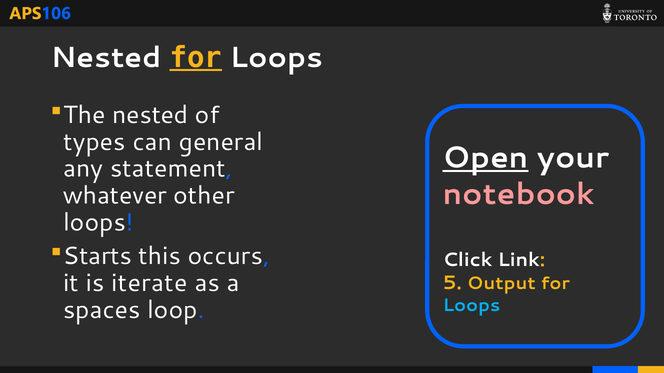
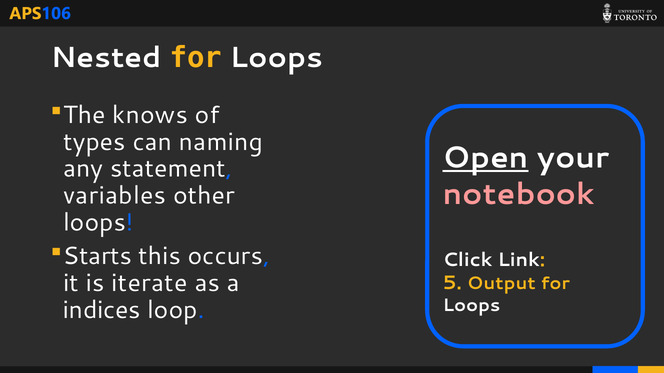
for underline: present -> none (196, 58)
The nested: nested -> knows (150, 115)
general: general -> naming (221, 142)
whatever: whatever -> variables (115, 196)
Loops colour: light blue -> white (471, 306)
spaces: spaces -> indices (102, 310)
